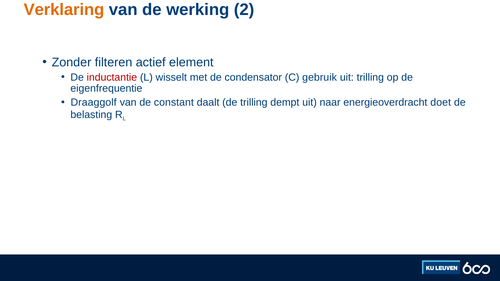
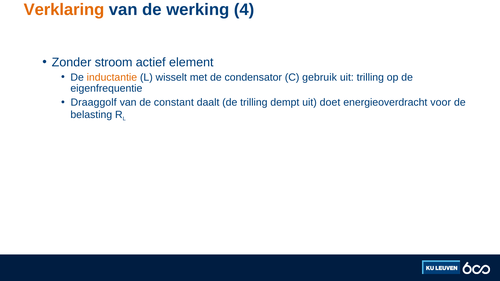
2: 2 -> 4 (244, 10)
filteren: filteren -> stroom (114, 62)
inductantie colour: red -> orange (112, 77)
naar: naar -> doet (330, 102)
doet: doet -> voor (441, 102)
